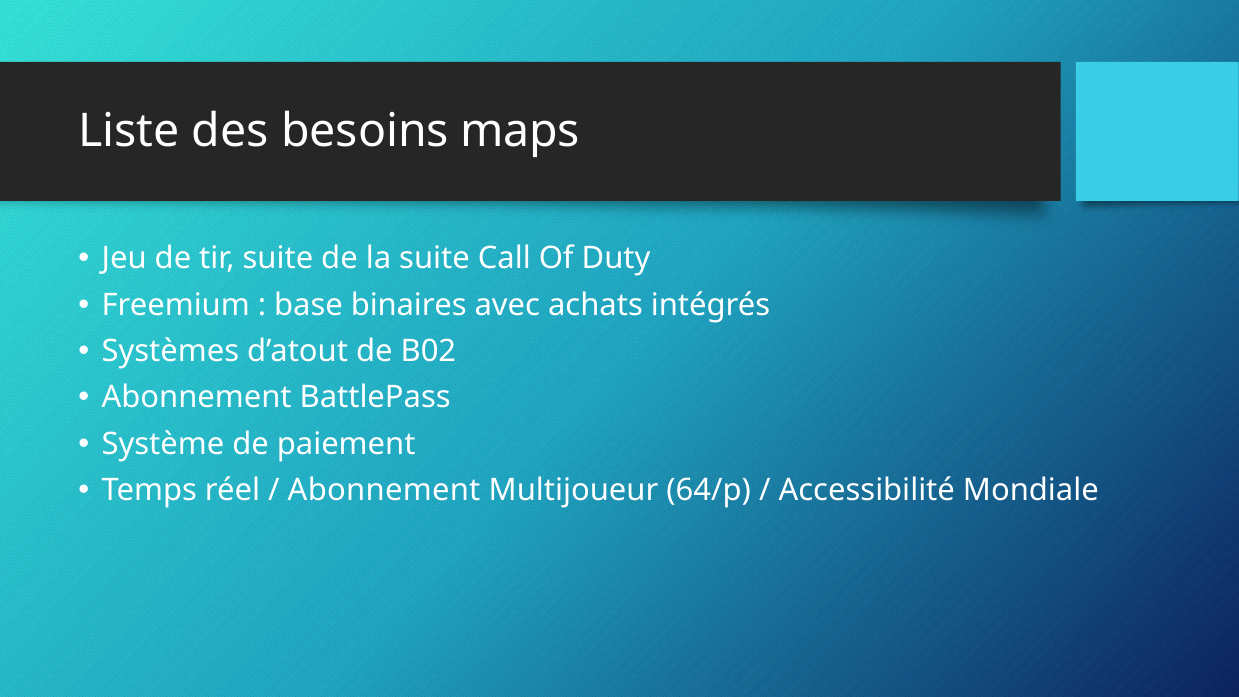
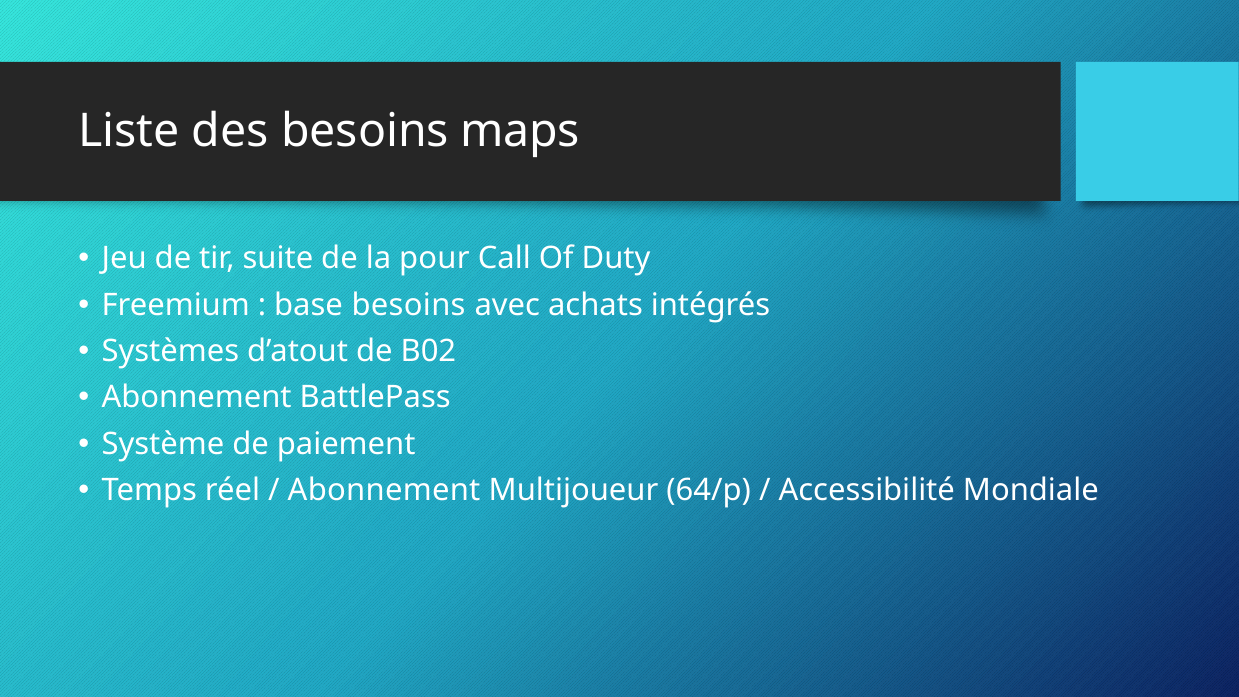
la suite: suite -> pour (434, 259)
base binaires: binaires -> besoins (409, 305)
